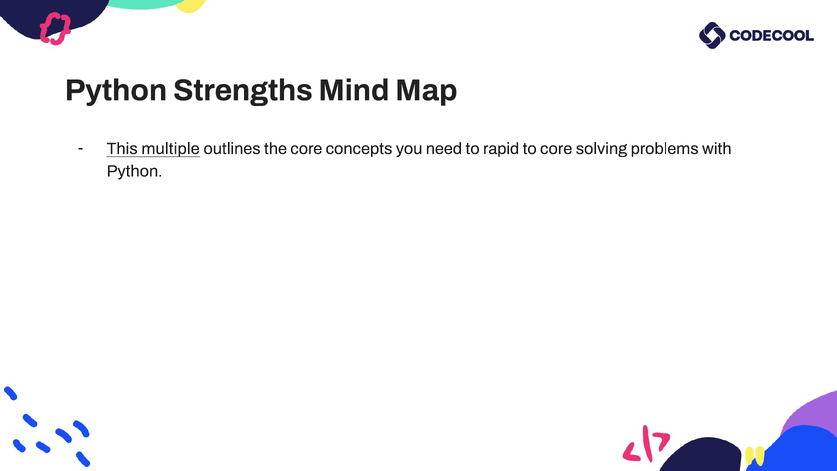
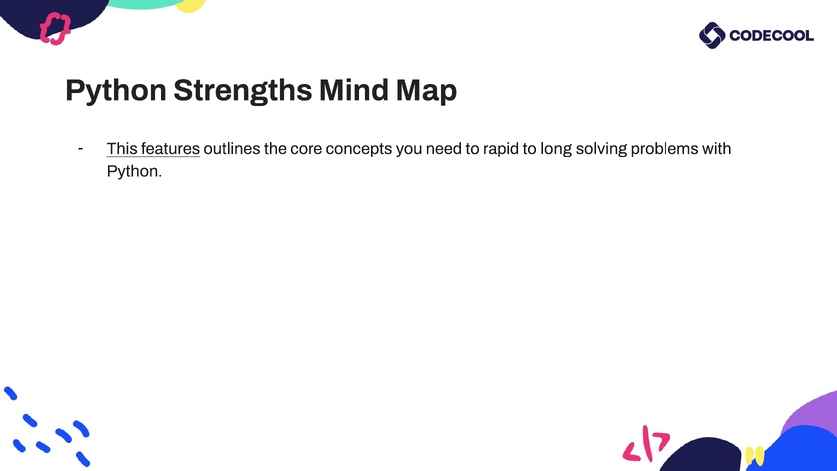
multiple: multiple -> features (171, 149)
to core: core -> long (556, 149)
